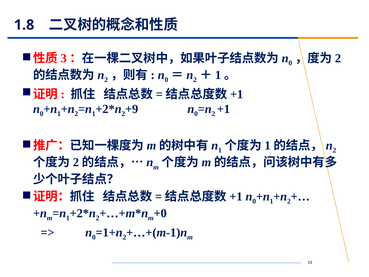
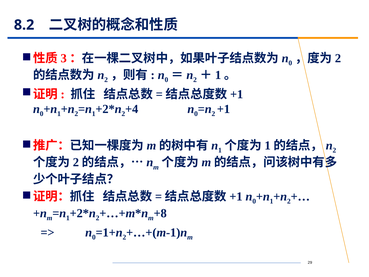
1.8: 1.8 -> 8.2 (24, 25)
+9: +9 -> +4 (132, 109)
+0: +0 -> +8 (160, 213)
